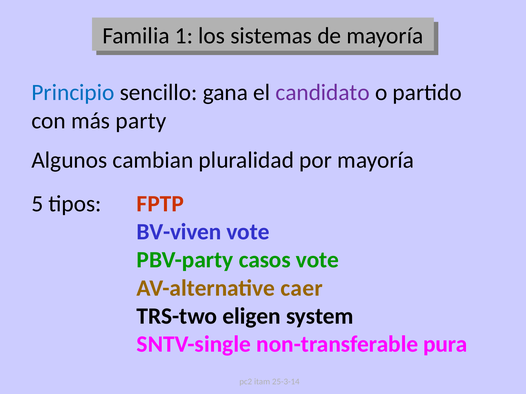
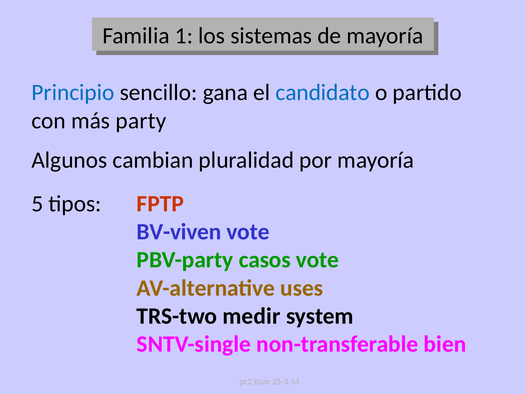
candidato colour: purple -> blue (323, 93)
caer: caer -> uses (302, 288)
eligen: eligen -> medir (251, 316)
pura: pura -> bien (445, 344)
